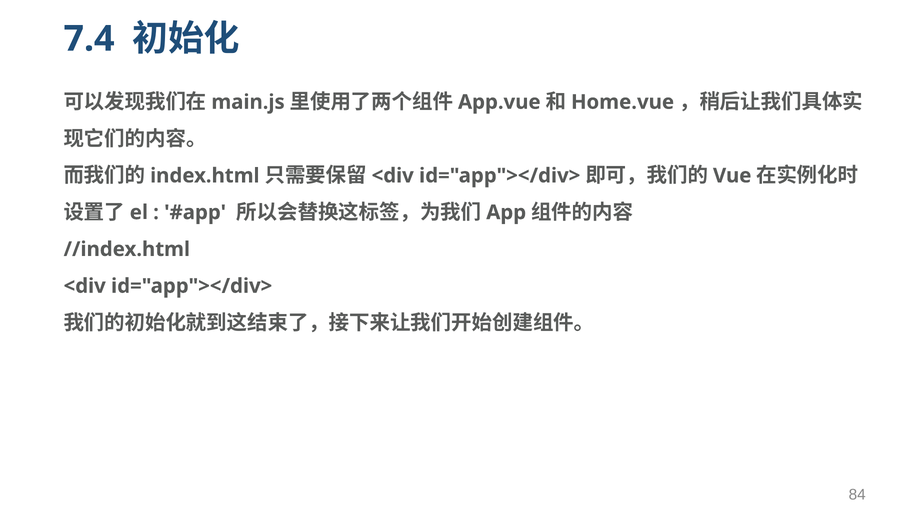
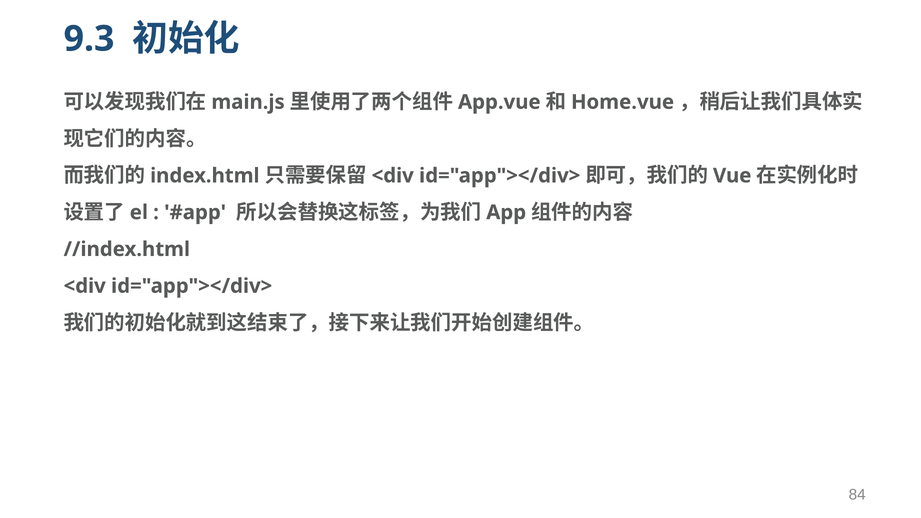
7.4: 7.4 -> 9.3 (89, 39)
